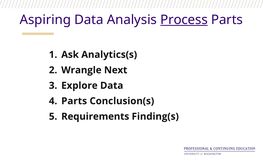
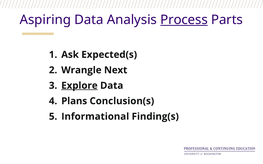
Analytics(s: Analytics(s -> Expected(s (109, 55)
Explore underline: none -> present (79, 86)
Parts: Parts -> Plans (74, 101)
Requirements: Requirements -> Informational (95, 117)
